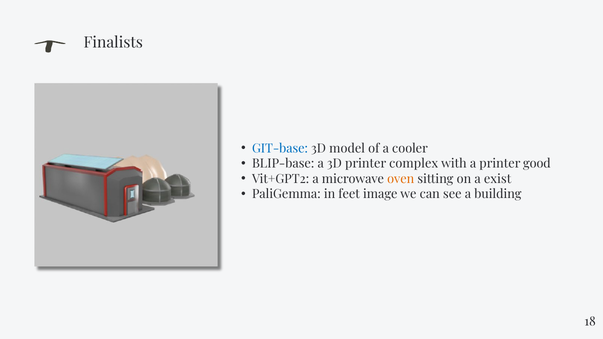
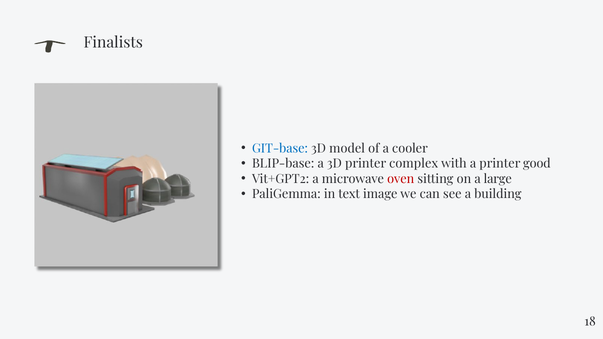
oven colour: orange -> red (401, 179)
exist: exist -> large (498, 179)
feet: feet -> text (349, 194)
